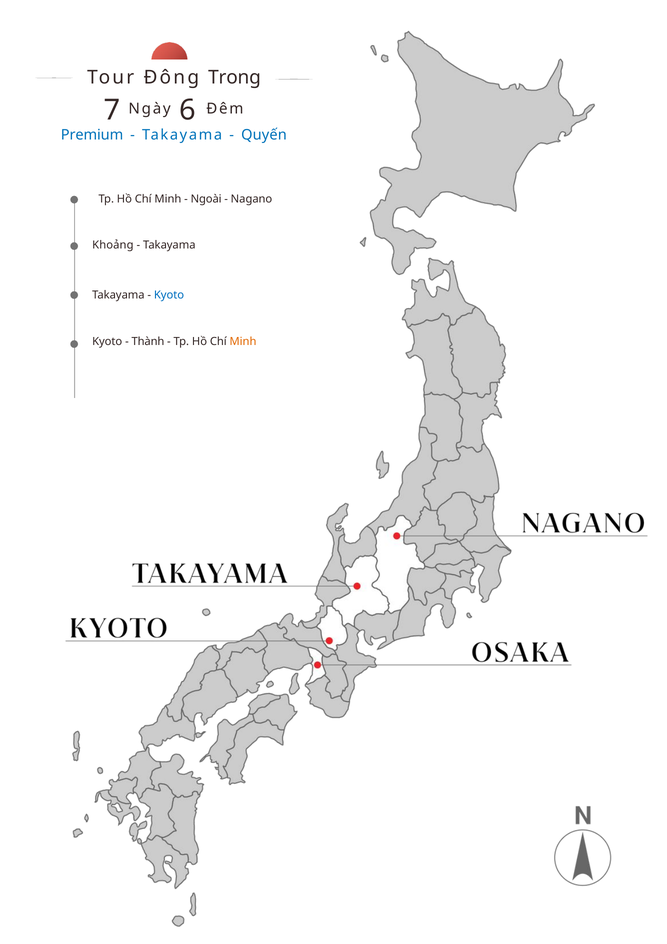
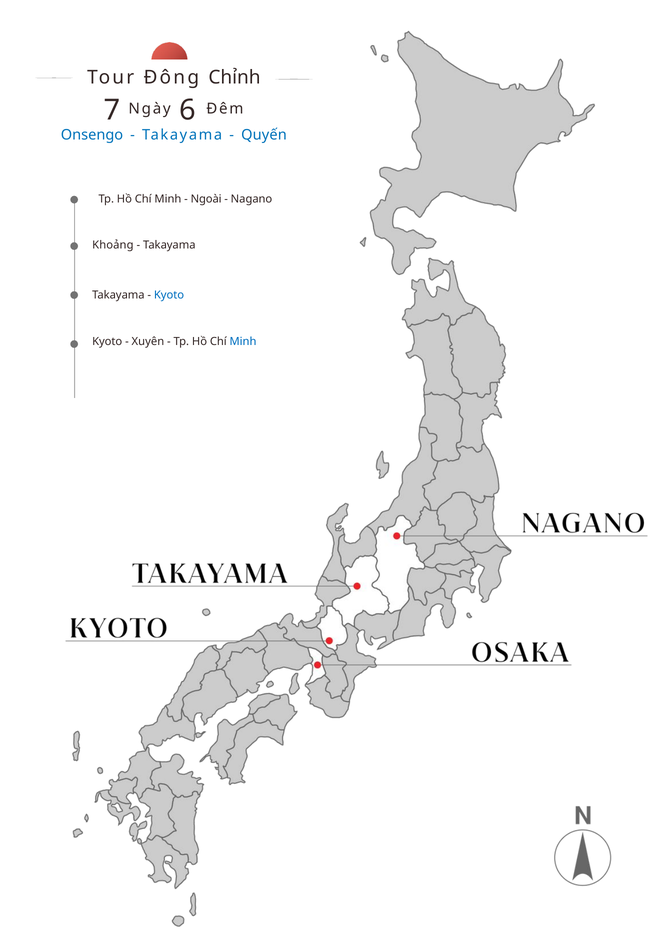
Trong: Trong -> Chỉnh (234, 78)
Premium: Premium -> Onsengo (92, 135)
Thành: Thành -> Xuyên (148, 342)
Minh colour: orange -> blue (243, 342)
